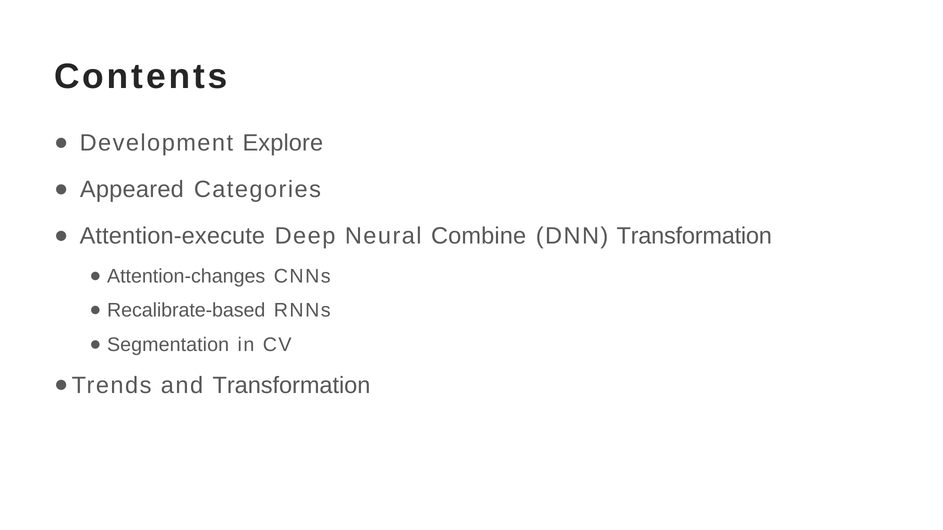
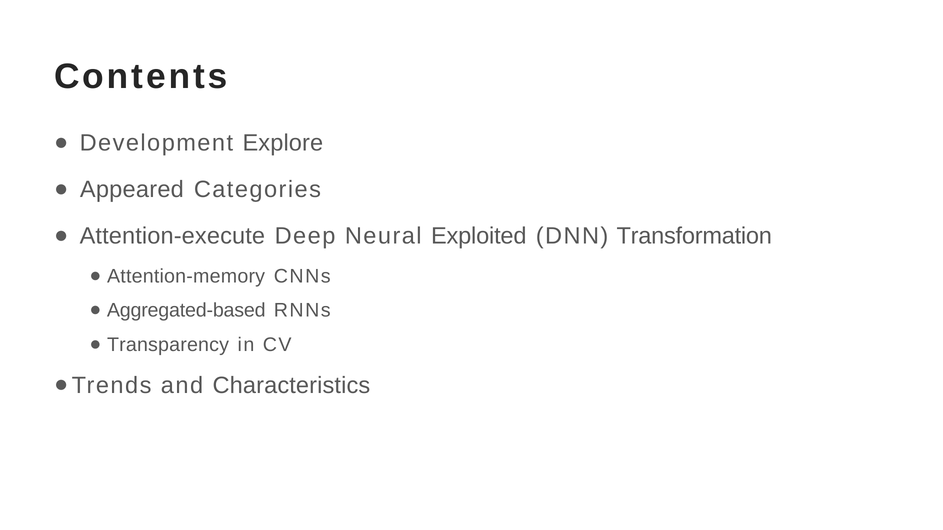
Combine: Combine -> Exploited (479, 236)
Attention-changes: Attention-changes -> Attention-memory (186, 277)
Recalibrate-based: Recalibrate-based -> Aggregated-based (186, 311)
Segmentation: Segmentation -> Transparency (168, 345)
and Transformation: Transformation -> Characteristics (291, 386)
